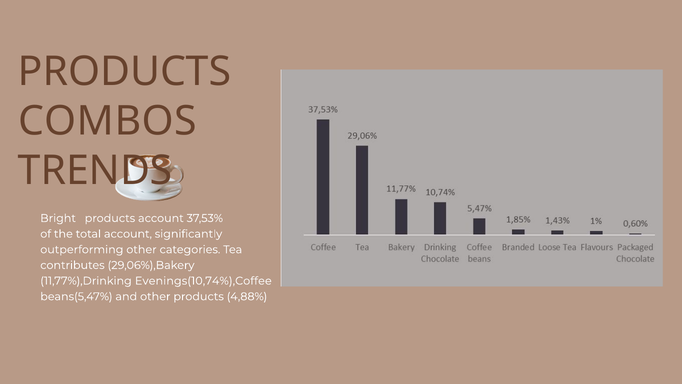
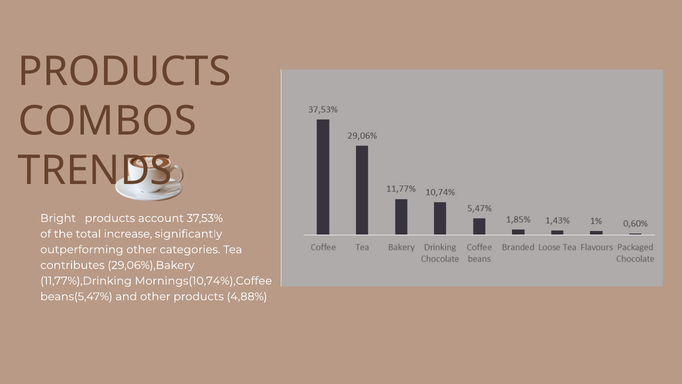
total account: account -> increase (128, 234)
Evenings(10,74%),Coffee: Evenings(10,74%),Coffee -> Mornings(10,74%),Coffee (203, 281)
